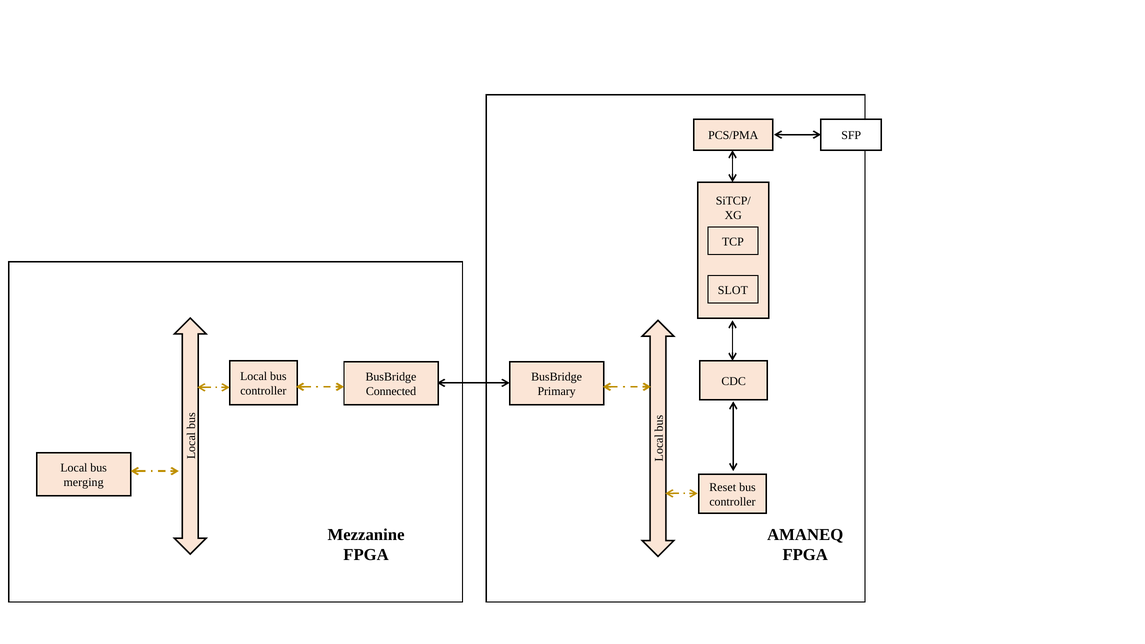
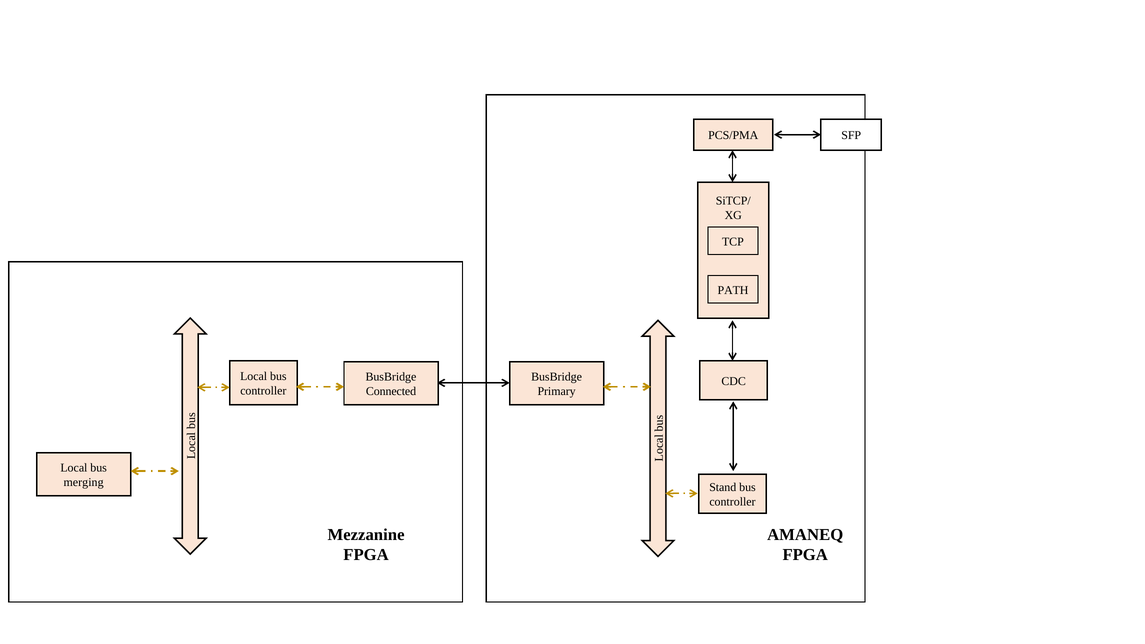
SLOT: SLOT -> PATH (733, 290)
Reset: Reset -> Stand (723, 487)
